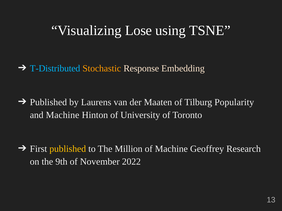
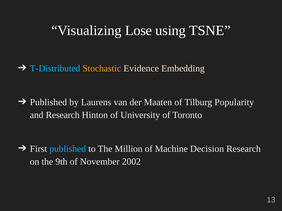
Response: Response -> Evidence (141, 69)
and Machine: Machine -> Research (63, 115)
published colour: yellow -> light blue (68, 149)
Geoffrey: Geoffrey -> Decision (207, 149)
2022: 2022 -> 2002 (131, 162)
